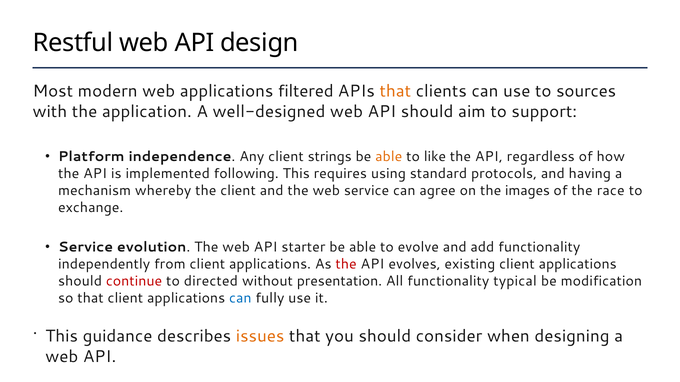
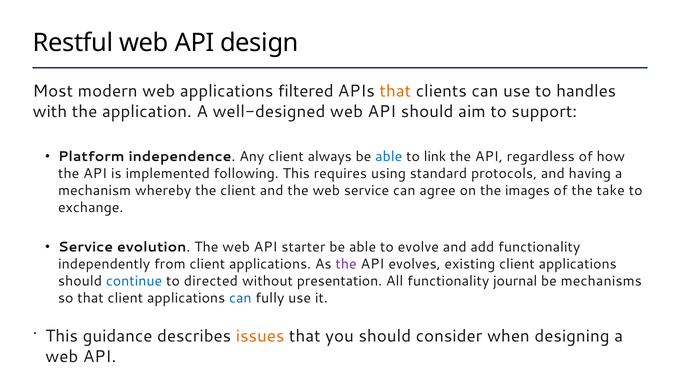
sources: sources -> handles (586, 91)
strings: strings -> always (330, 157)
able colour: orange -> blue (389, 157)
like: like -> link (435, 157)
race: race -> take (611, 191)
the colour: red -> purple (346, 265)
continue colour: red -> blue (134, 282)
typical: typical -> journal (515, 282)
modification: modification -> mechanisms (601, 282)
